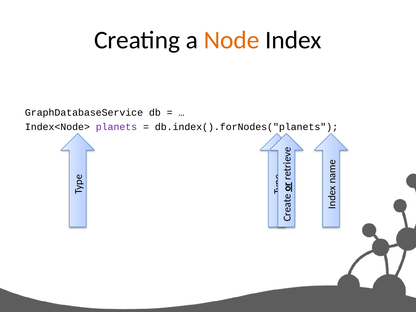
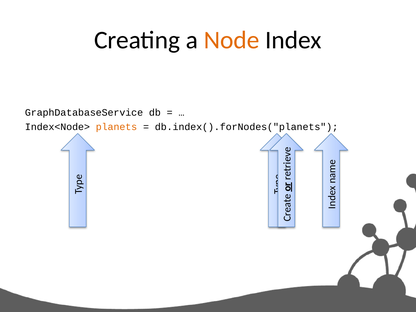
planets colour: purple -> orange (116, 127)
